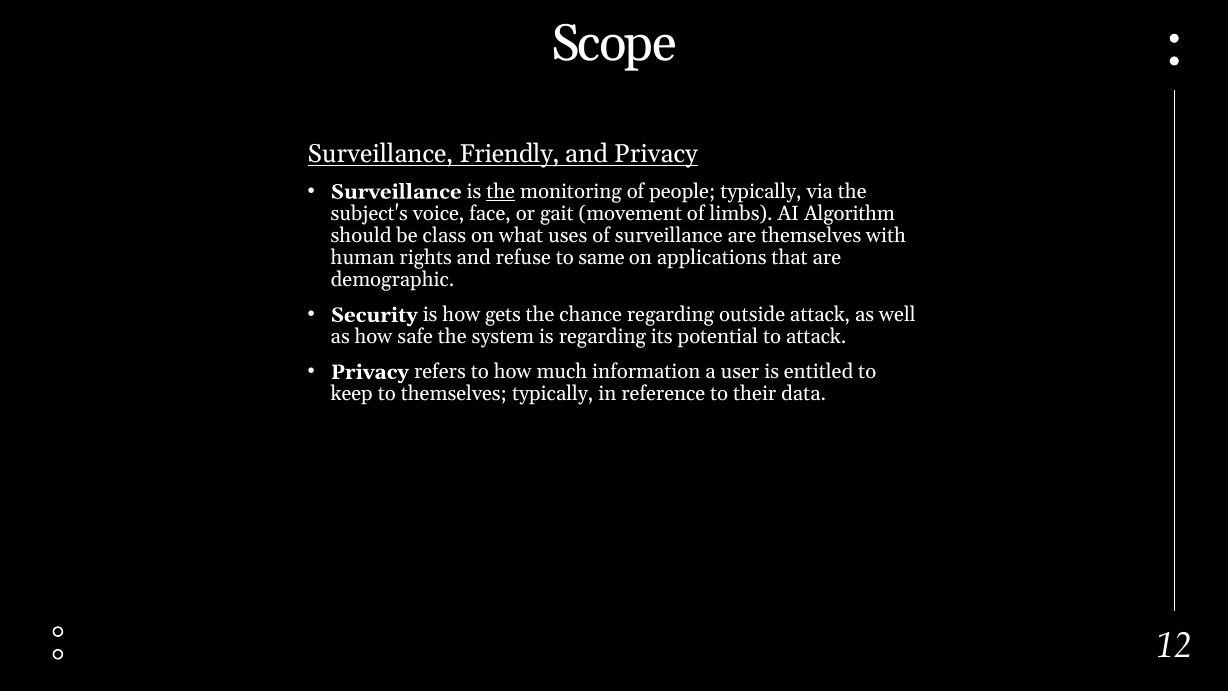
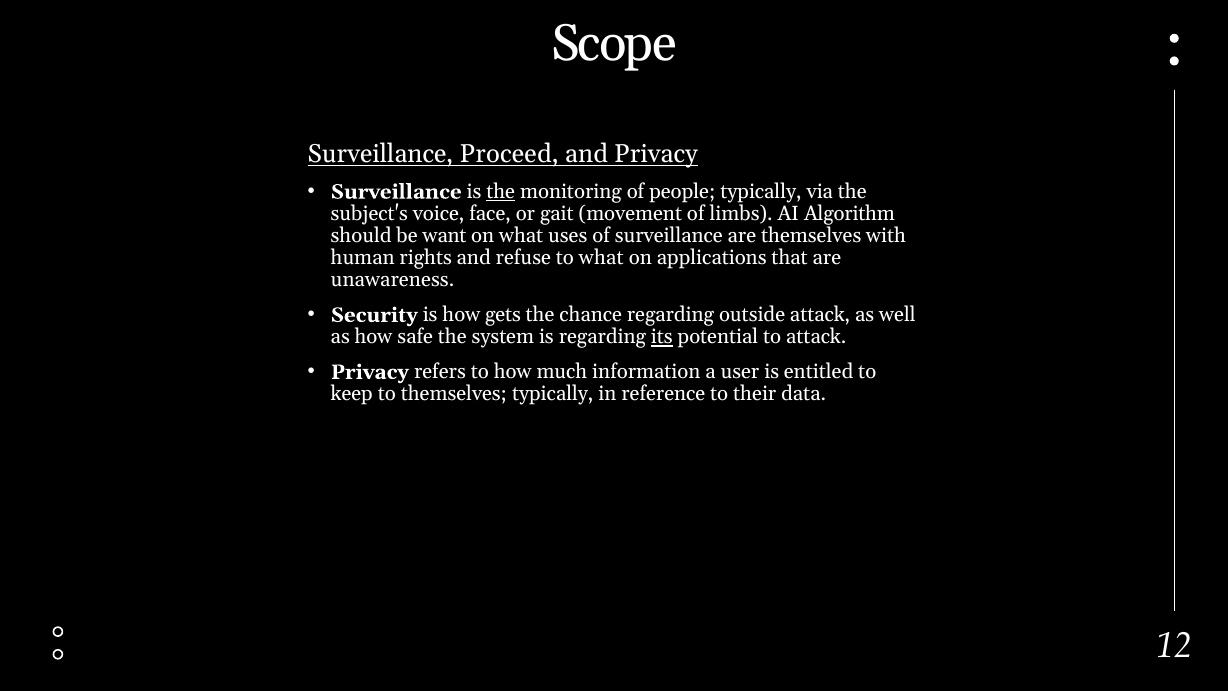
Friendly: Friendly -> Proceed (509, 154)
class: class -> want (445, 236)
to same: same -> what (601, 258)
demographic: demographic -> unawareness (393, 280)
its underline: none -> present (662, 337)
